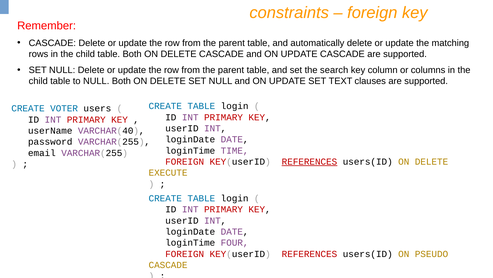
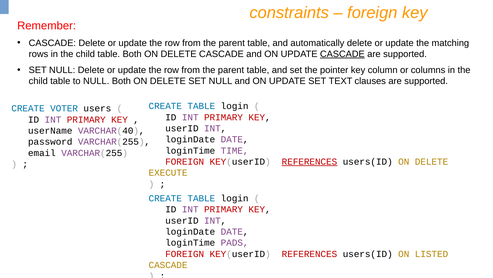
CASCADE underline: none -> present (342, 54)
search: search -> pointer (334, 70)
FOUR: FOUR -> PADS (235, 242)
PSEUDO: PSEUDO -> LISTED (431, 253)
